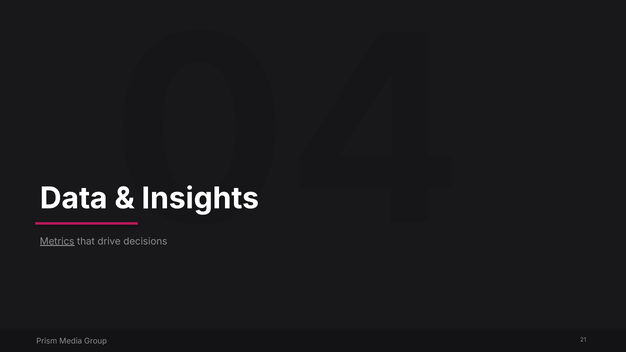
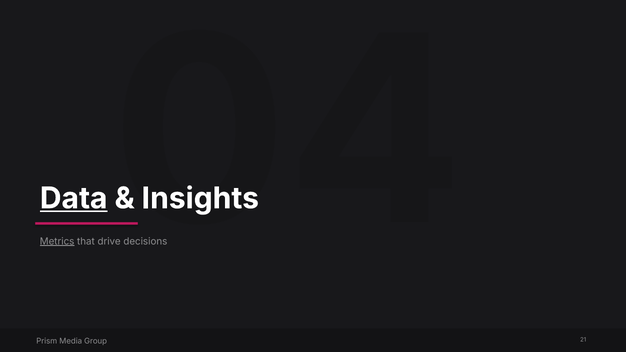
Data underline: none -> present (74, 198)
